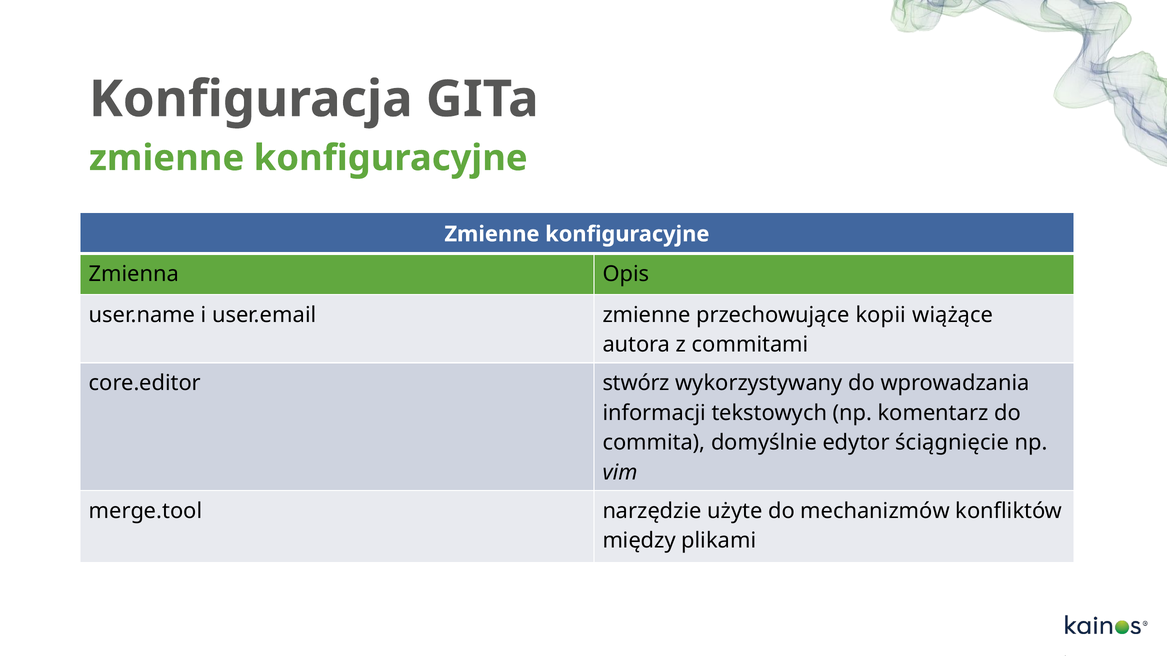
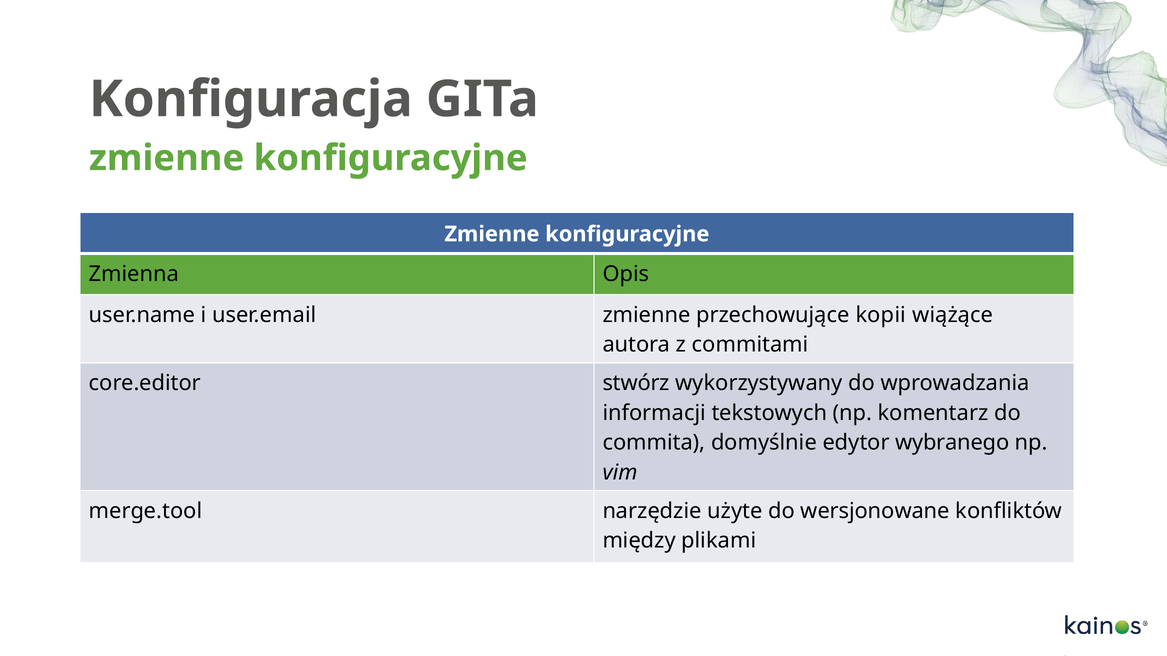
ściągnięcie: ściągnięcie -> wybranego (952, 443)
mechanizmów: mechanizmów -> wersjonowane (875, 511)
